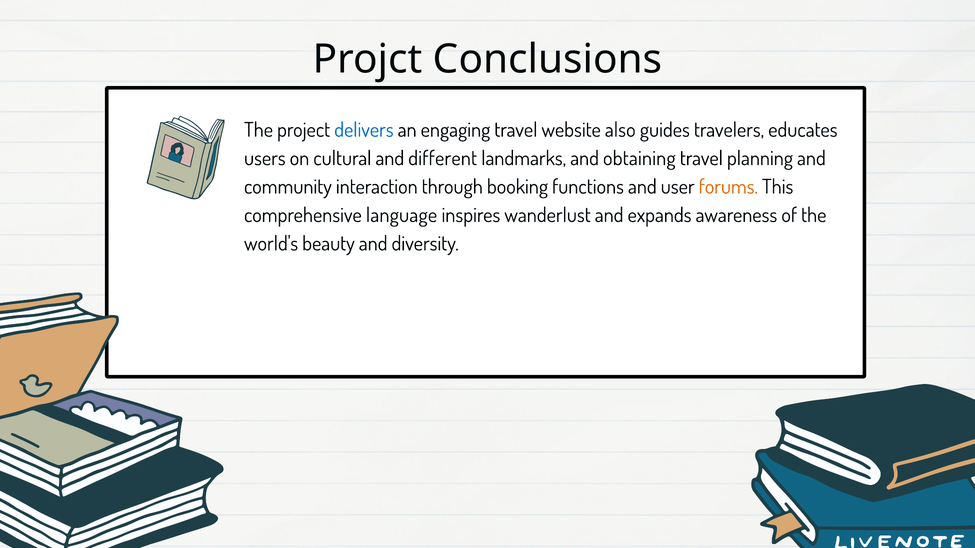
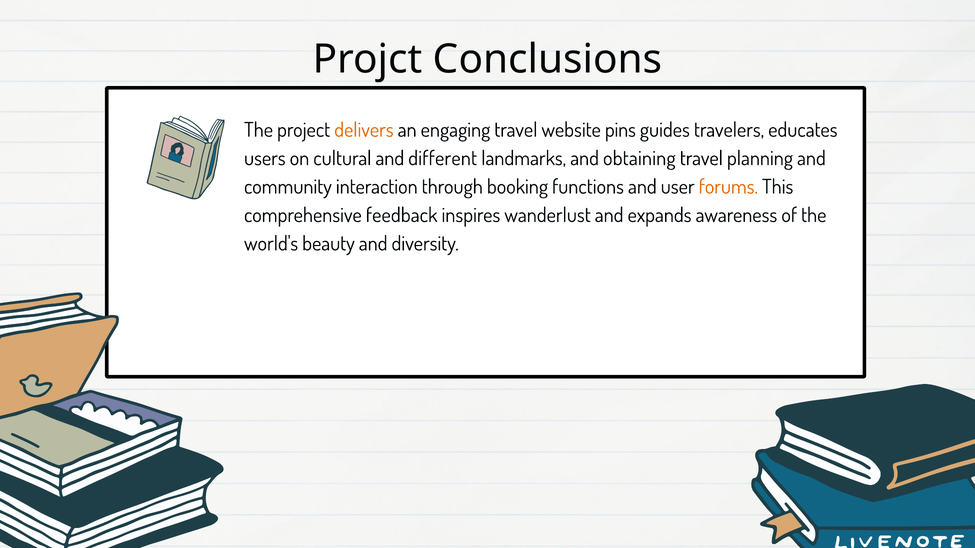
delivers colour: blue -> orange (364, 130)
also: also -> pins (620, 130)
language: language -> feedback (402, 216)
